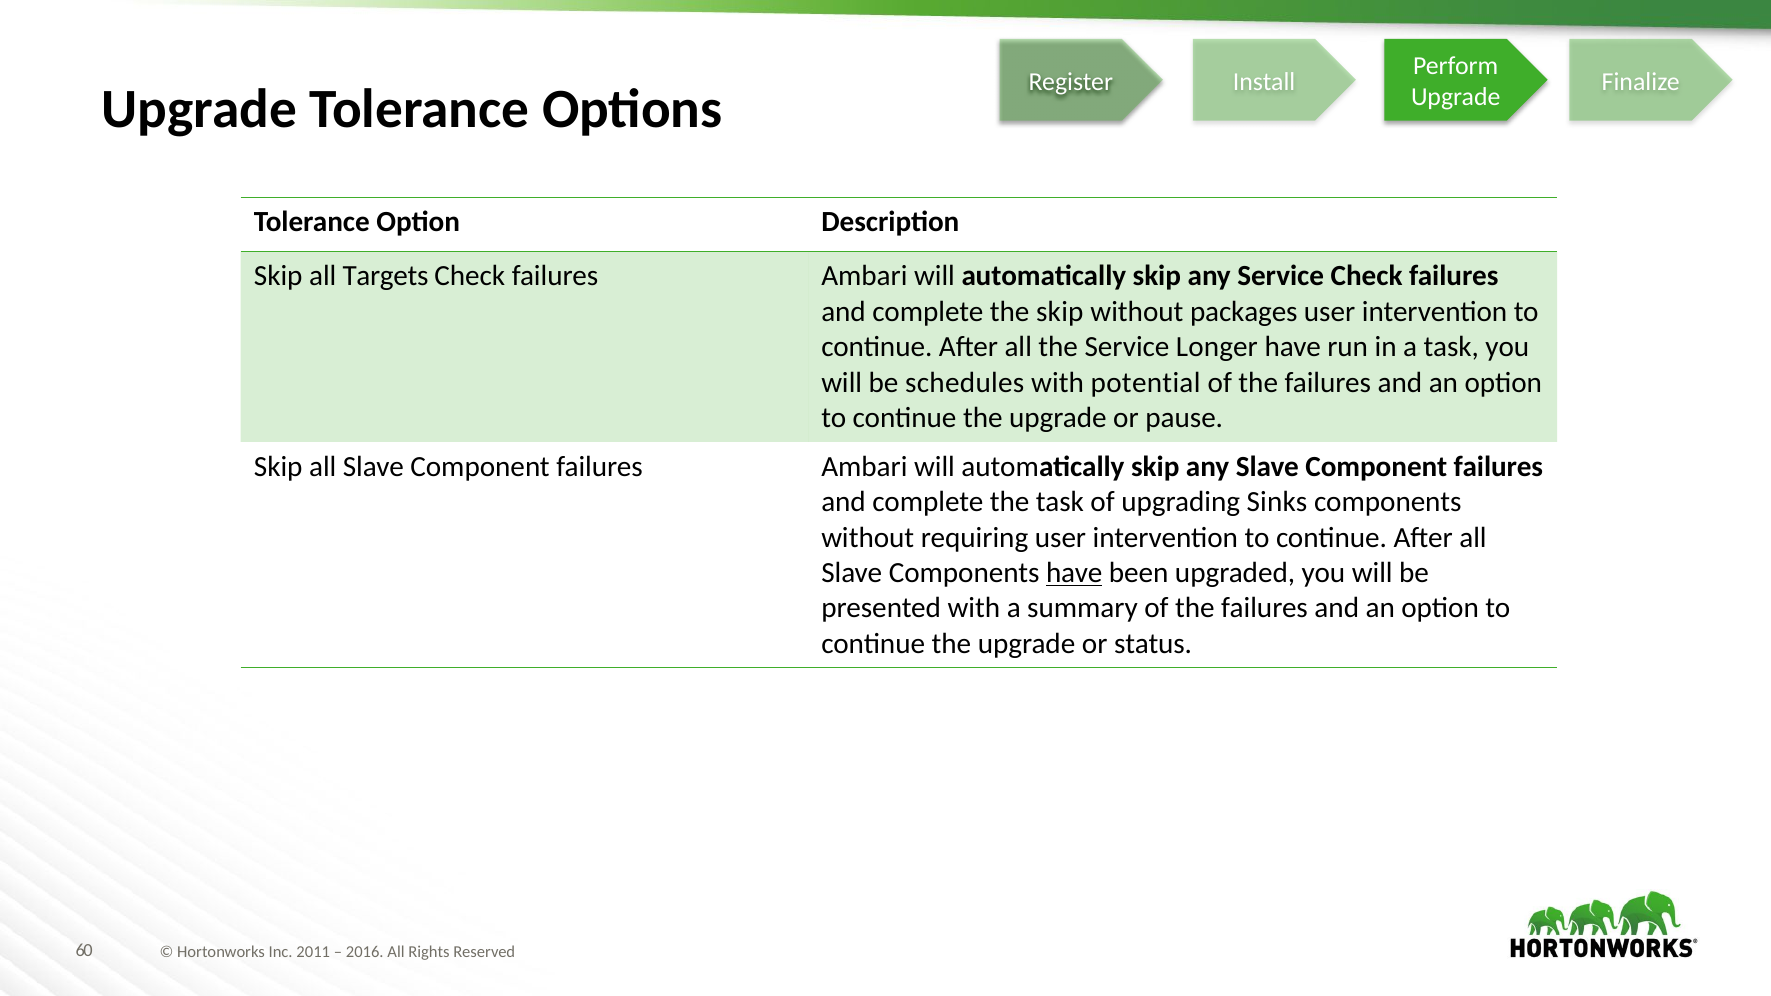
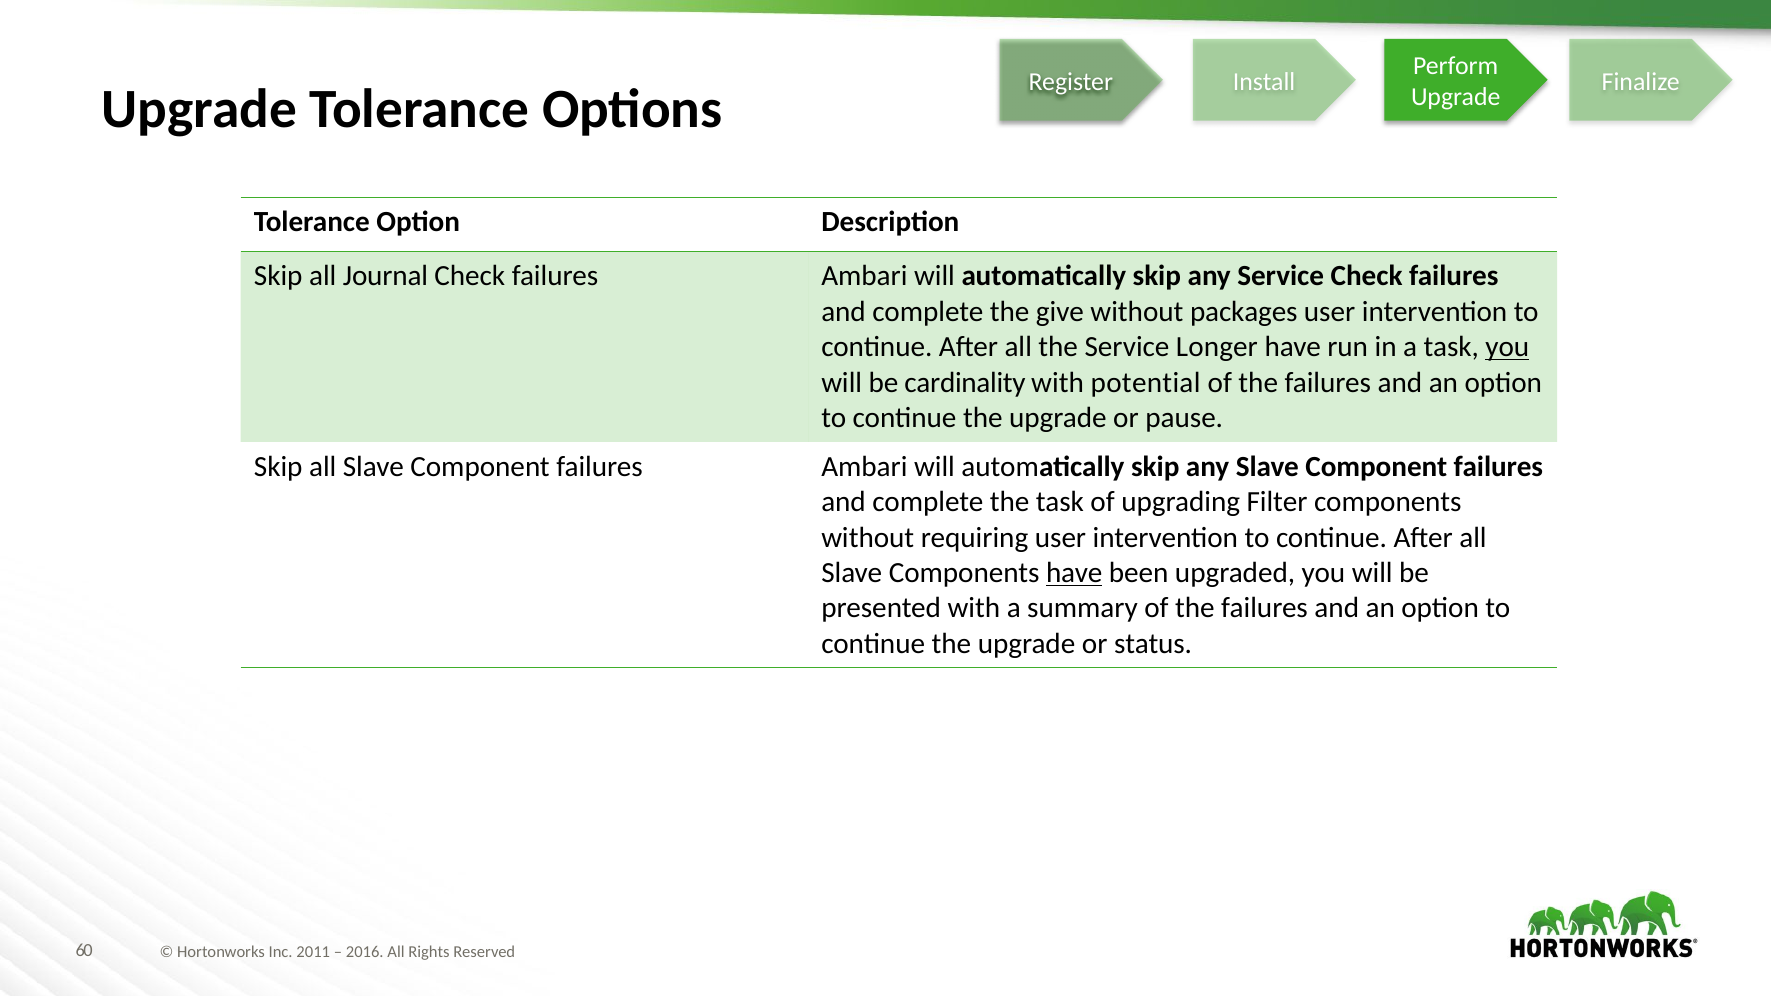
Targets: Targets -> Journal (385, 276)
the skip: skip -> give (1060, 312)
you underline: none -> present (1507, 347)
schedules: schedules -> cardinality (965, 383)
Sinks: Sinks -> Filter (1277, 502)
